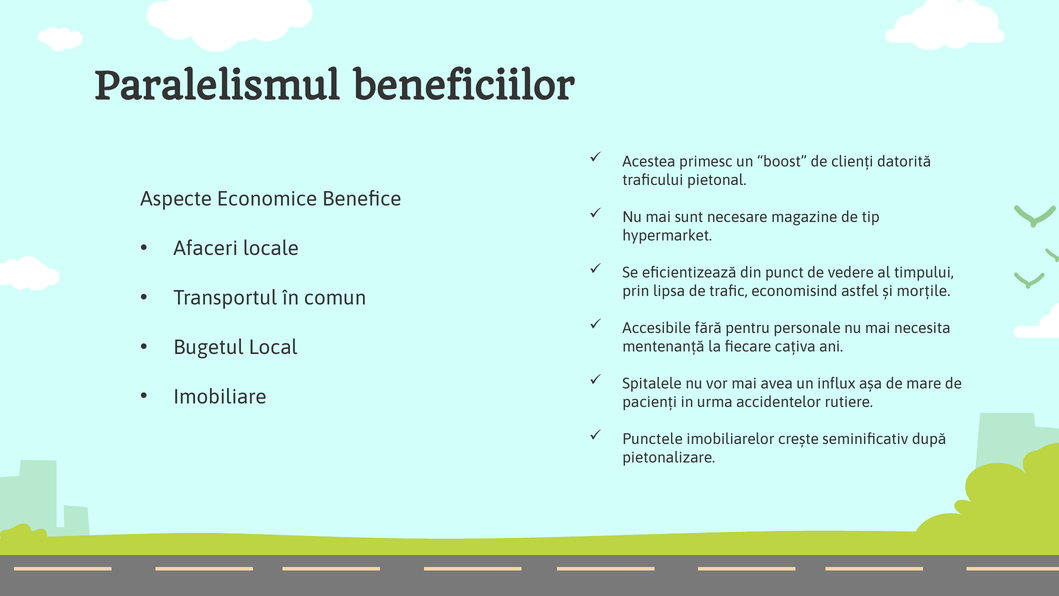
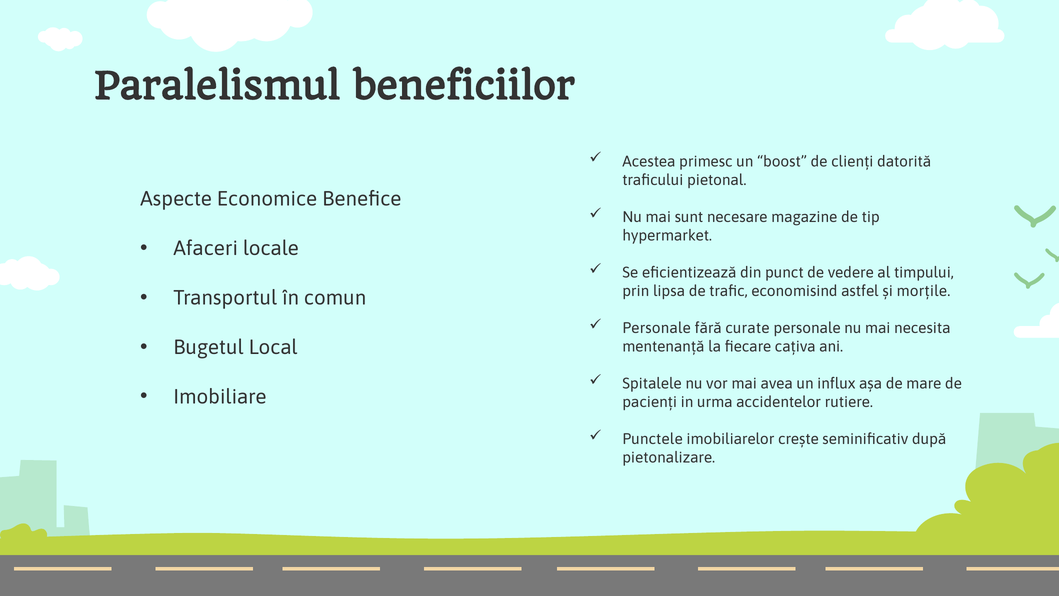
Accesibile: Accesibile -> Personale (657, 328)
pentru: pentru -> curate (747, 328)
